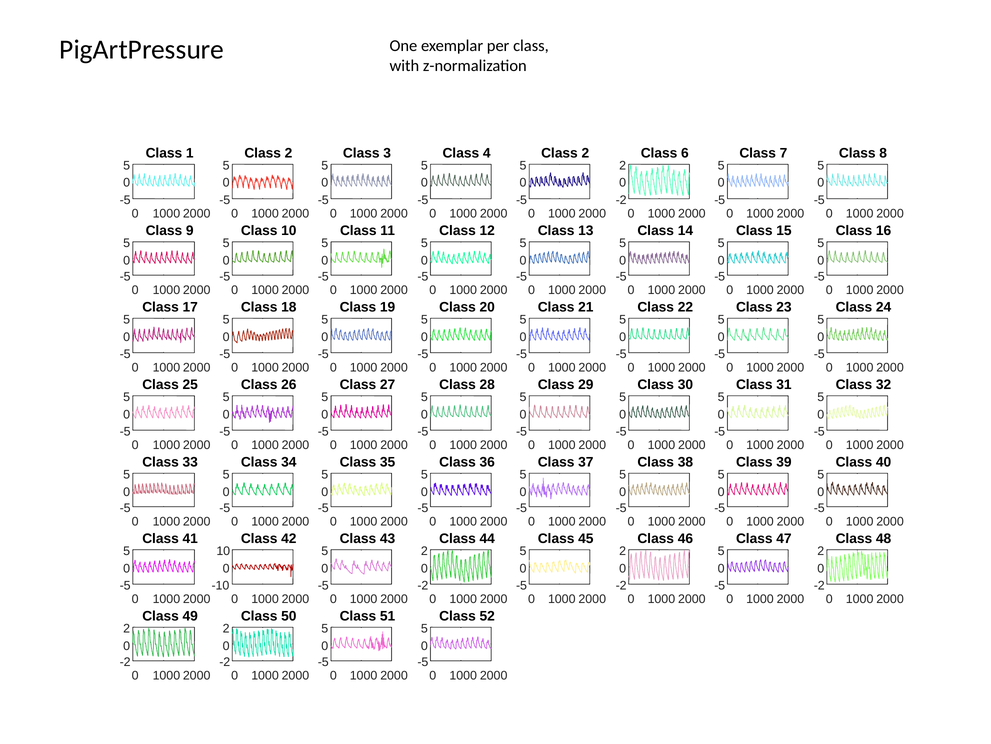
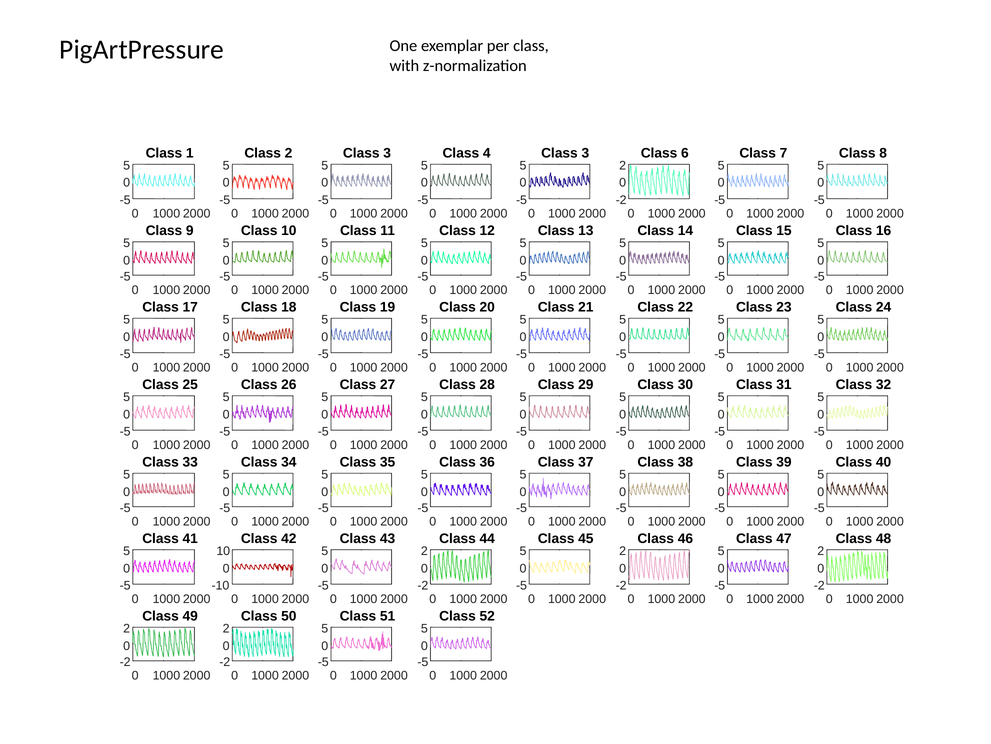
2: 2 -> 3 (585, 153)
